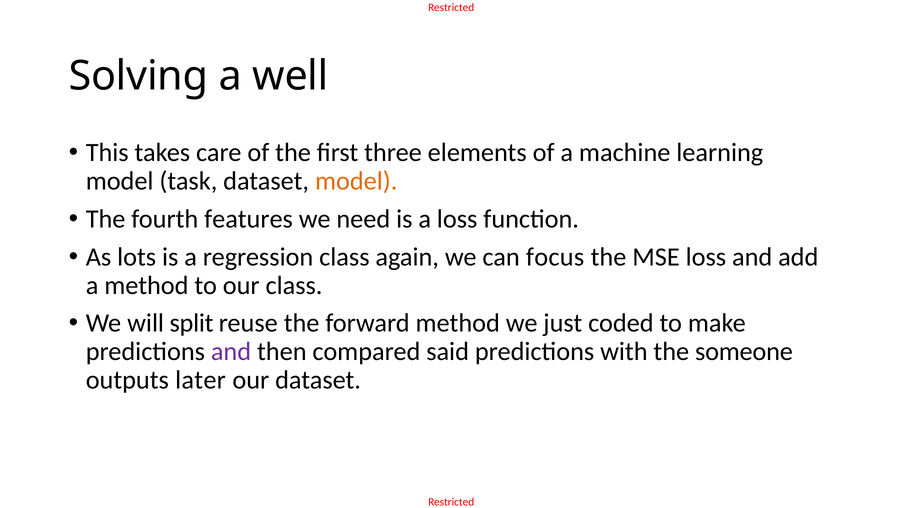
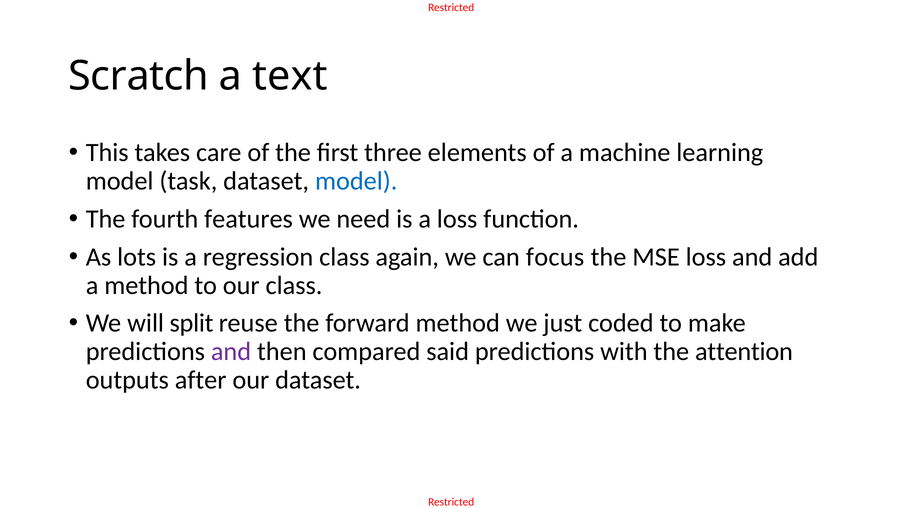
Solving: Solving -> Scratch (139, 76)
well: well -> text (290, 76)
model colour: orange -> blue (356, 181)
someone: someone -> attention (744, 352)
later: later -> after (201, 380)
